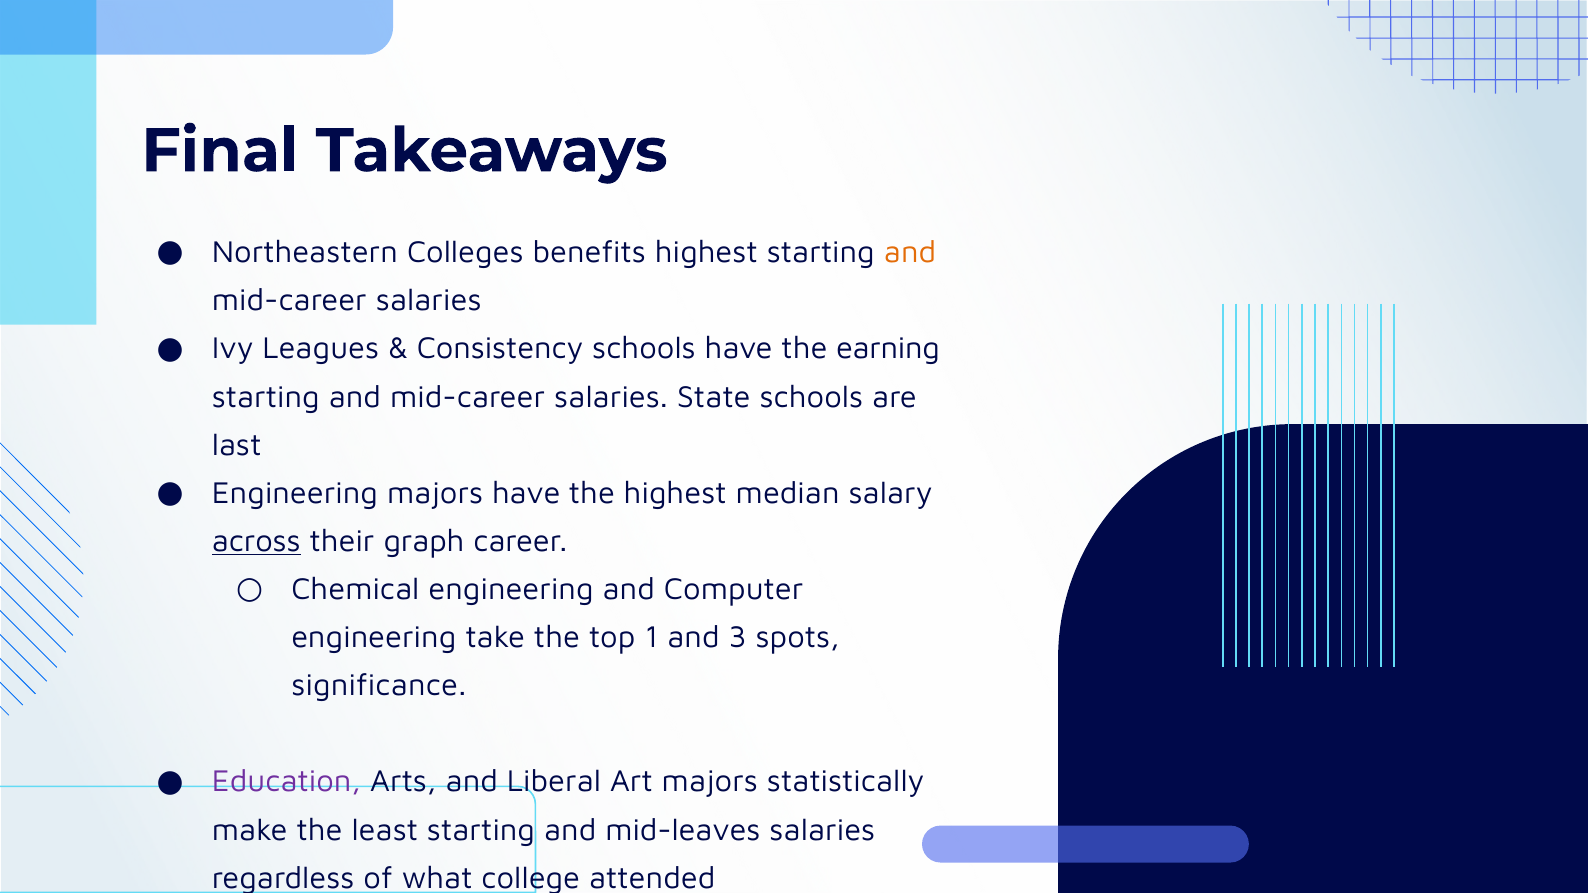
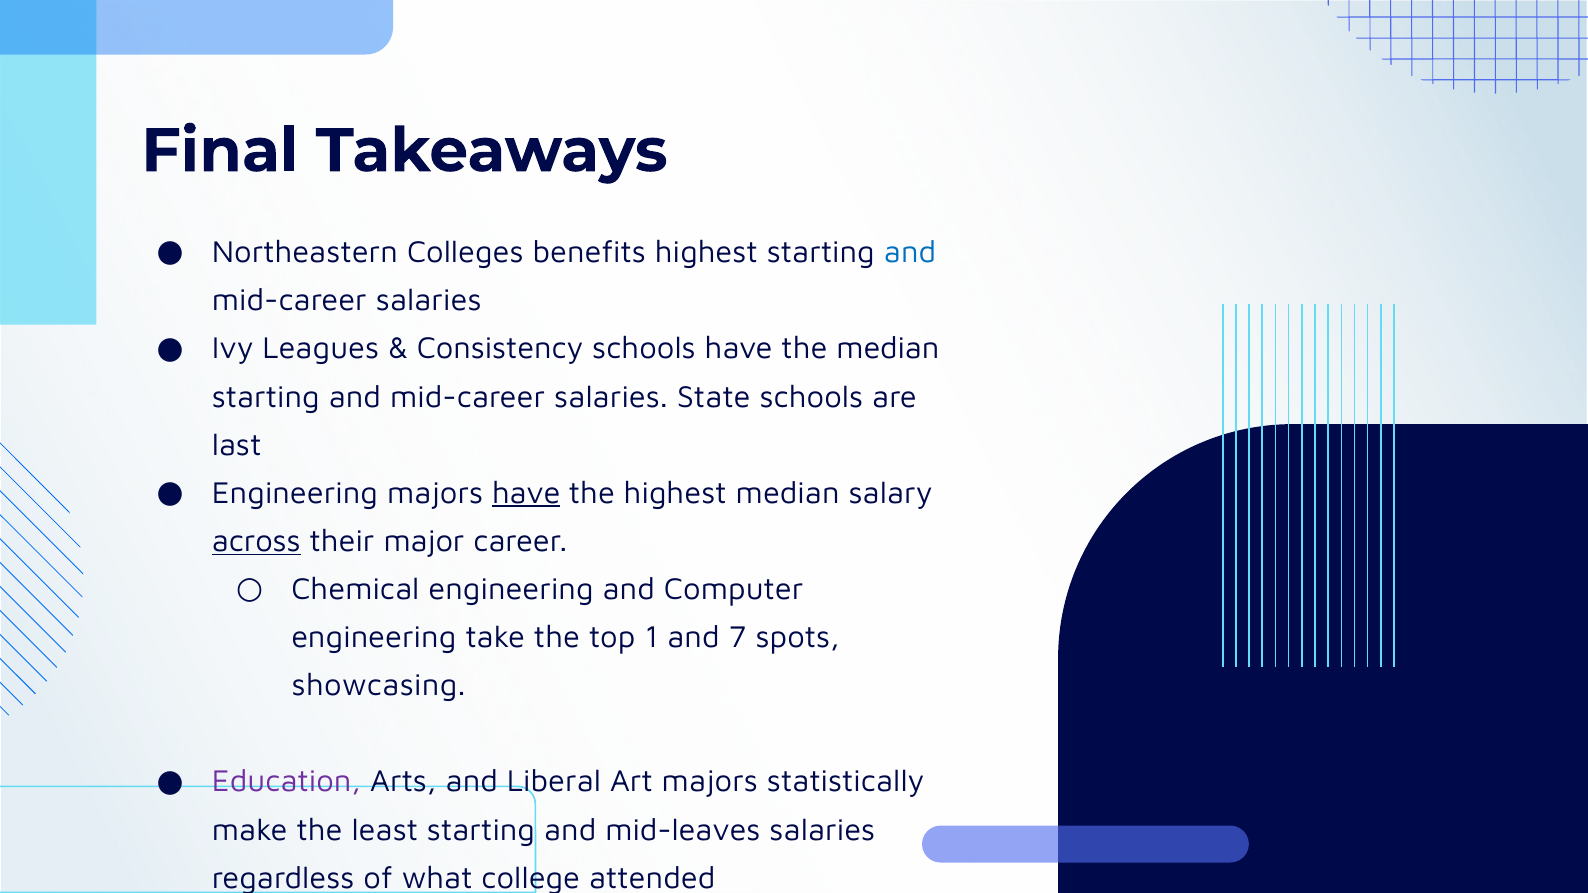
and colour: orange -> blue (910, 253)
the earning: earning -> median (888, 349)
have underline: none -> present (526, 493)
graph: graph -> major (424, 541)
3: 3 -> 7 (737, 638)
significance: significance -> showcasing (379, 686)
